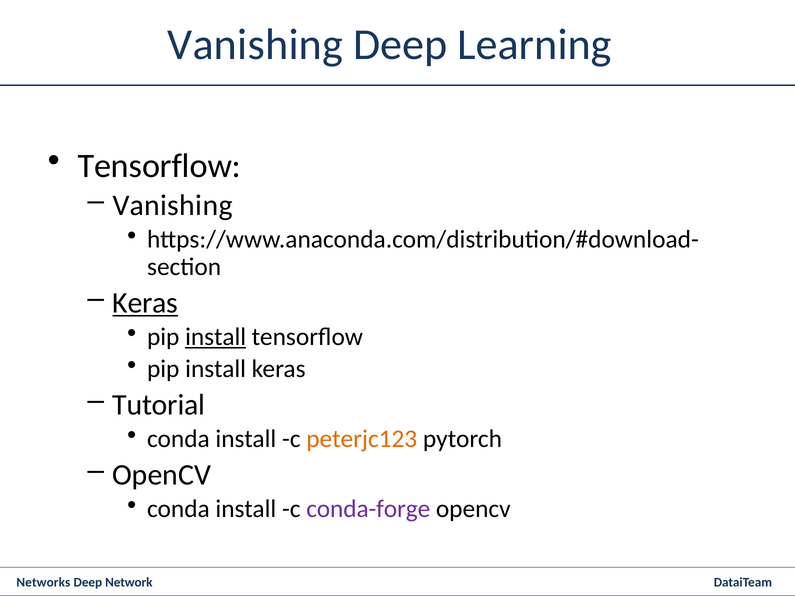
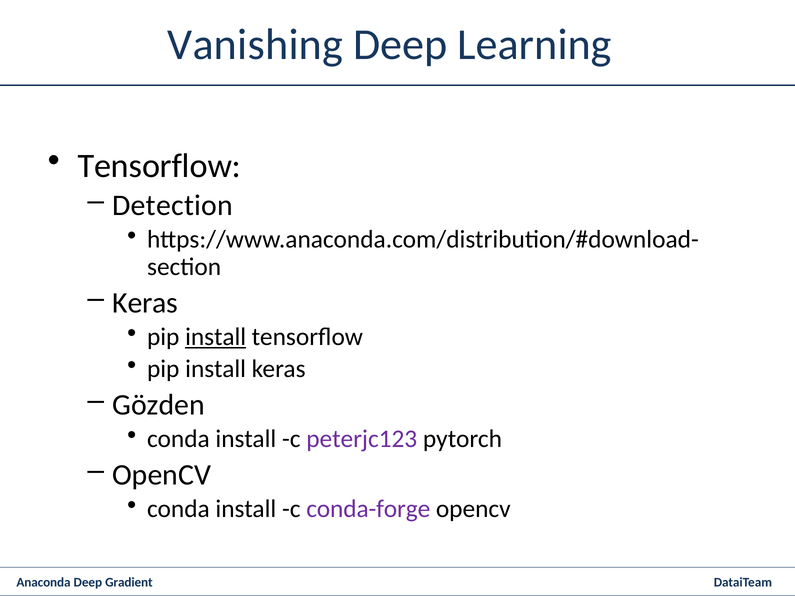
Vanishing: Vanishing -> Detection (173, 206)
Keras underline: present -> none (145, 303)
Tutorial: Tutorial -> Gözden (159, 405)
peterjc123 colour: orange -> purple (362, 439)
Networks: Networks -> Anaconda (44, 583)
Network: Network -> Gradient (129, 583)
